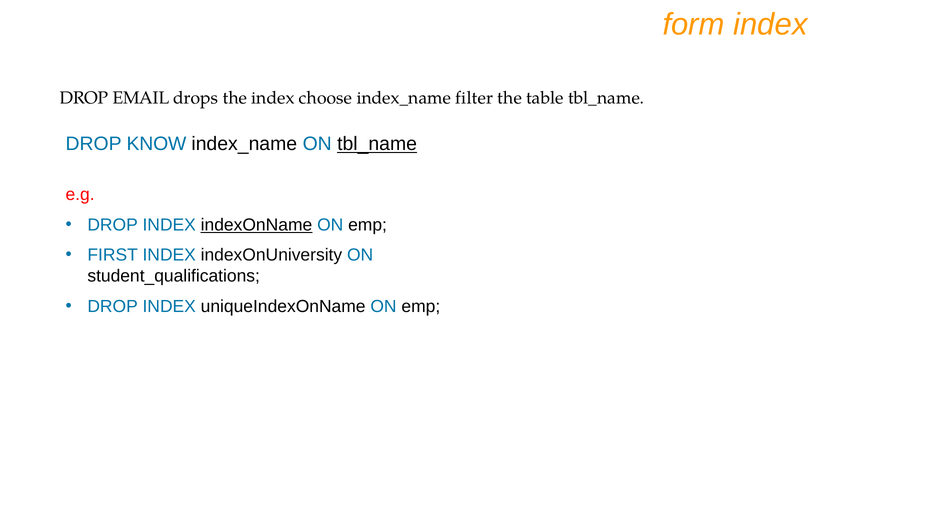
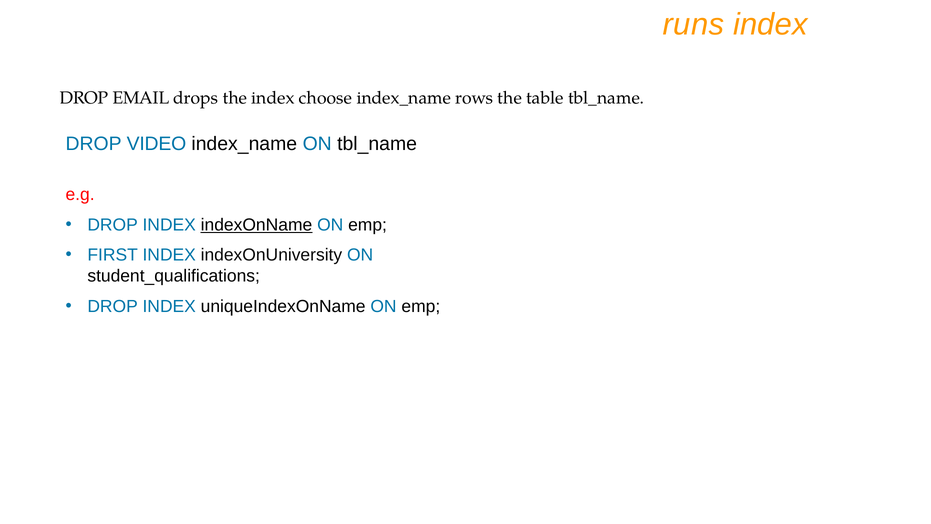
form: form -> runs (693, 24)
filter: filter -> rows (474, 98)
KNOW: KNOW -> VIDEO (156, 144)
tbl_name underline: present -> none (377, 144)
